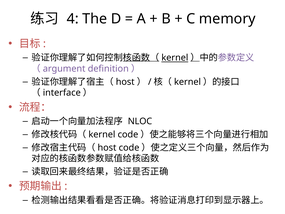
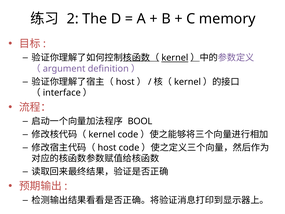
4: 4 -> 2 (73, 19)
NLOC: NLOC -> BOOL (140, 121)
